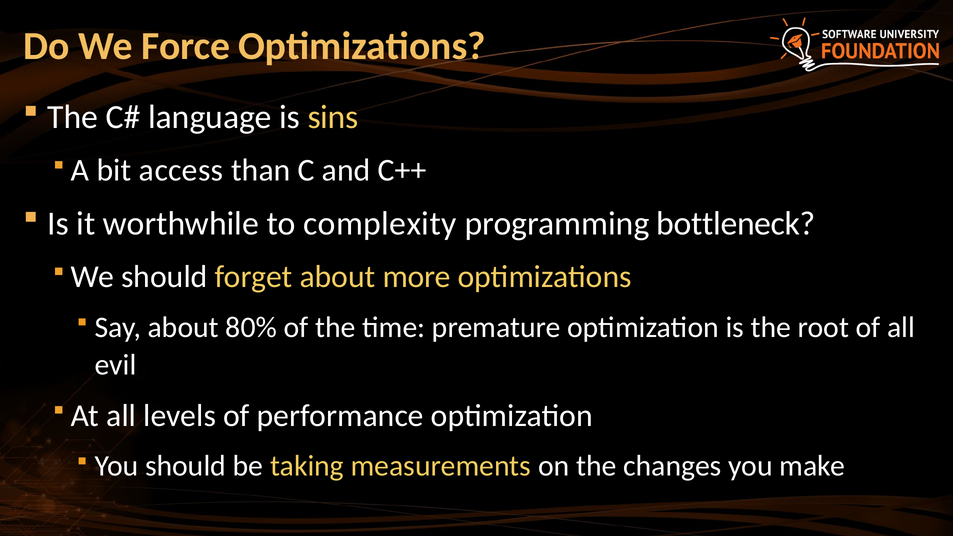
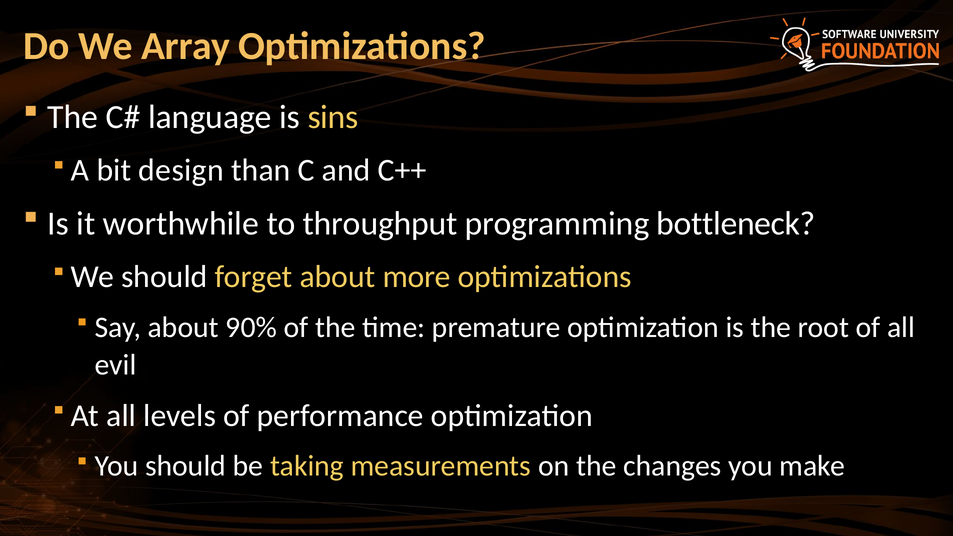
Force: Force -> Array (186, 46)
access: access -> design (181, 170)
complexity: complexity -> throughput (380, 224)
80%: 80% -> 90% (251, 327)
